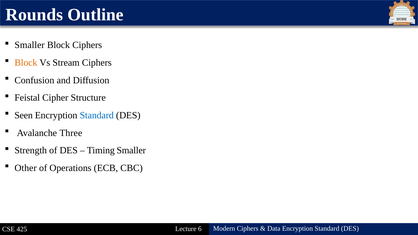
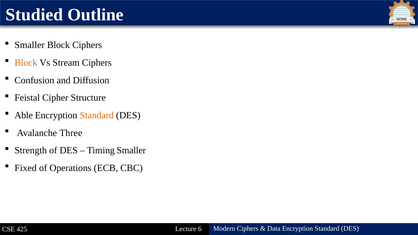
Rounds: Rounds -> Studied (34, 15)
Seen: Seen -> Able (24, 115)
Standard colour: blue -> orange (97, 115)
Other: Other -> Fixed (26, 168)
